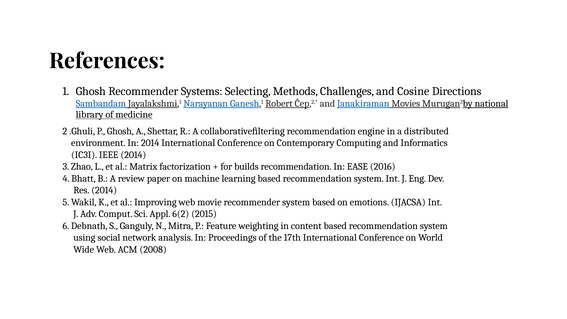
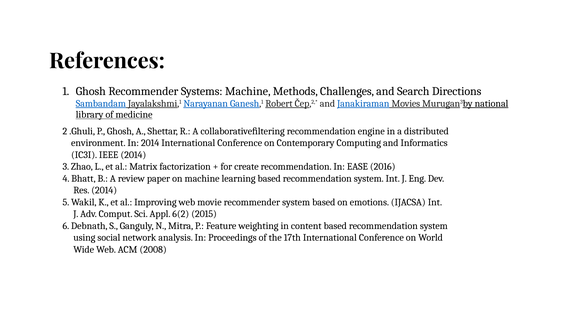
Systems Selecting: Selecting -> Machine (248, 91)
Cosine: Cosine -> Search (413, 91)
builds: builds -> create (246, 167)
